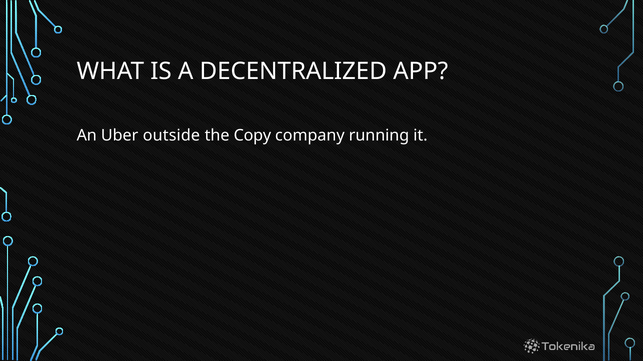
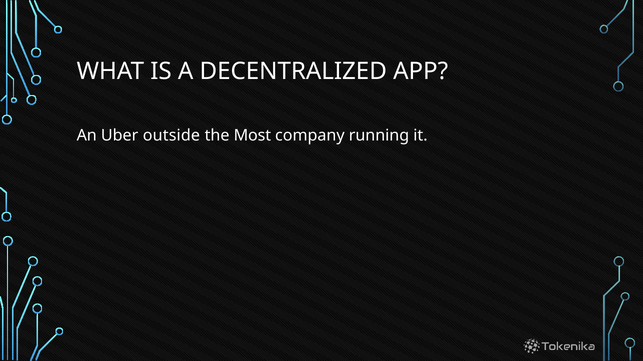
Copy: Copy -> Most (252, 136)
